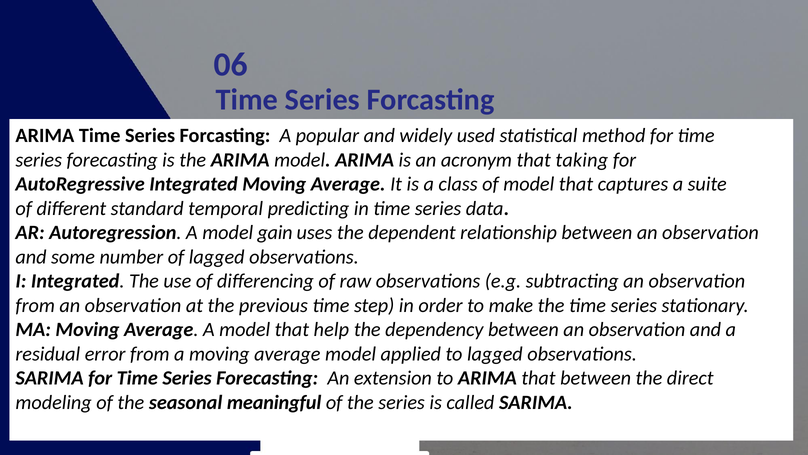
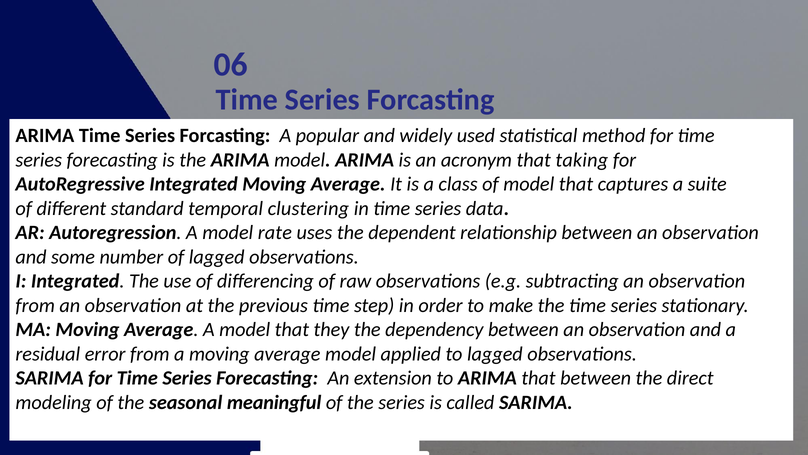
predicting: predicting -> clustering (308, 208)
gain: gain -> rate (275, 233)
help: help -> they (331, 330)
